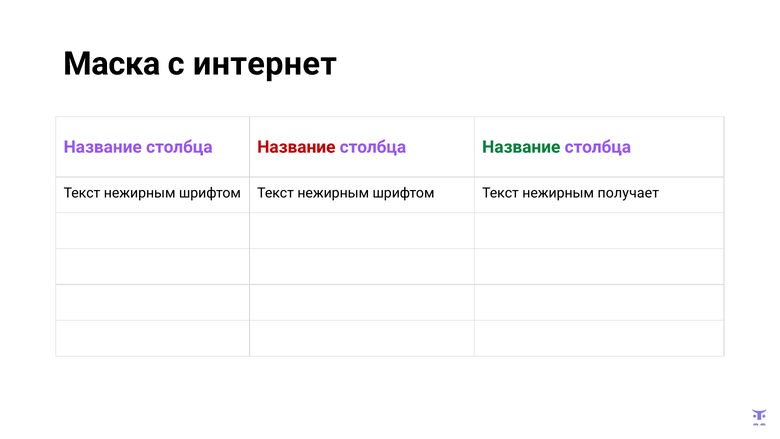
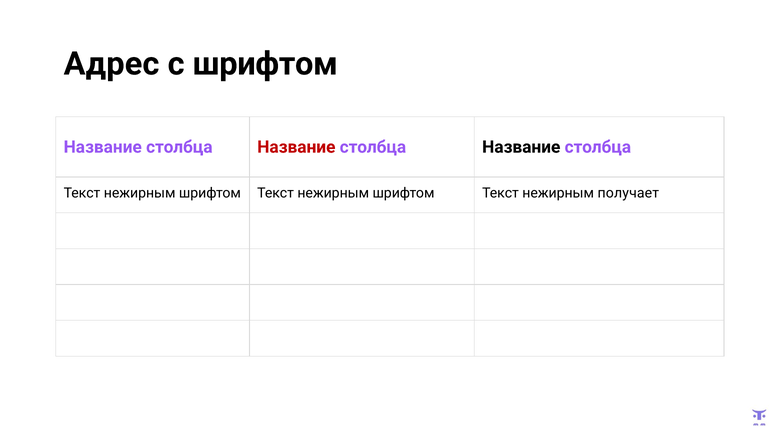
Маска: Маска -> Адрес (112, 64)
с интернет: интернет -> шрифтом (265, 64)
Название colour: green -> black (521, 147)
